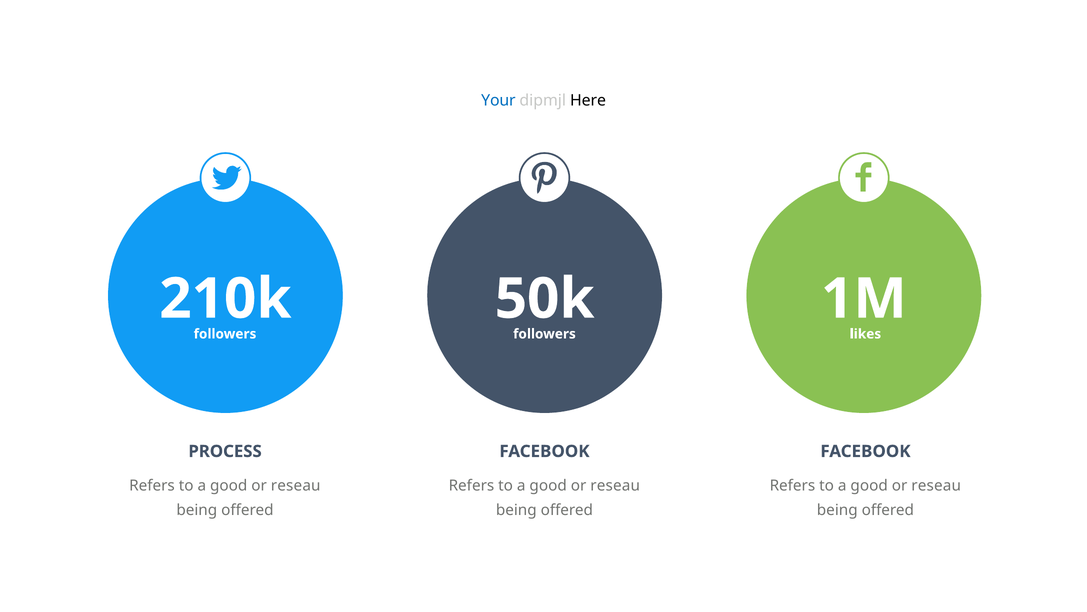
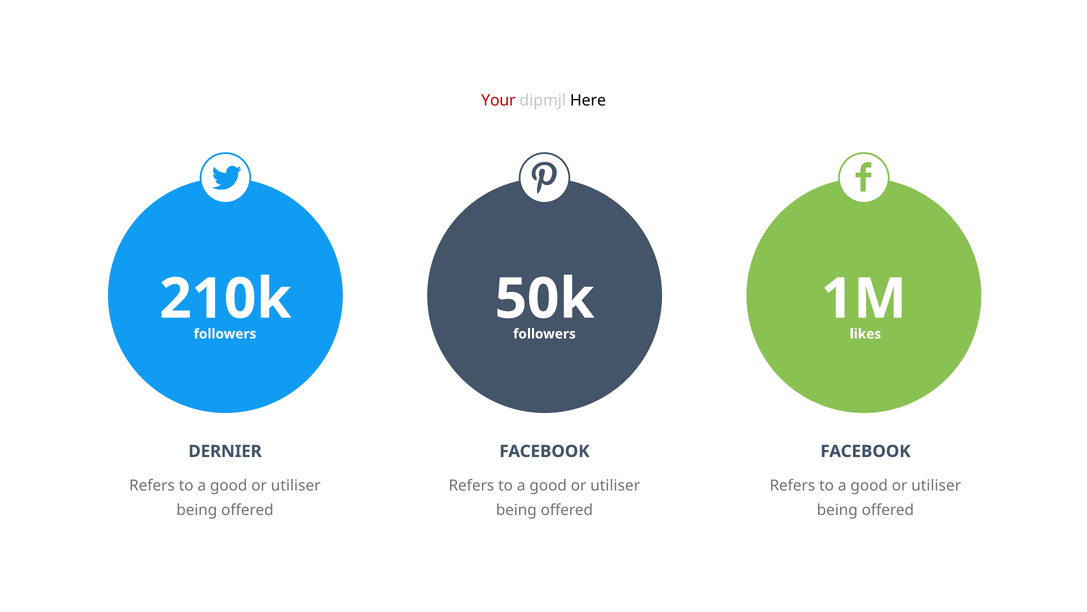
Your colour: blue -> red (498, 100)
PROCESS: PROCESS -> DERNIER (225, 451)
reseau: reseau -> utiliser (296, 486)
reseau: reseau -> utiliser (615, 486)
reseau: reseau -> utiliser (936, 486)
